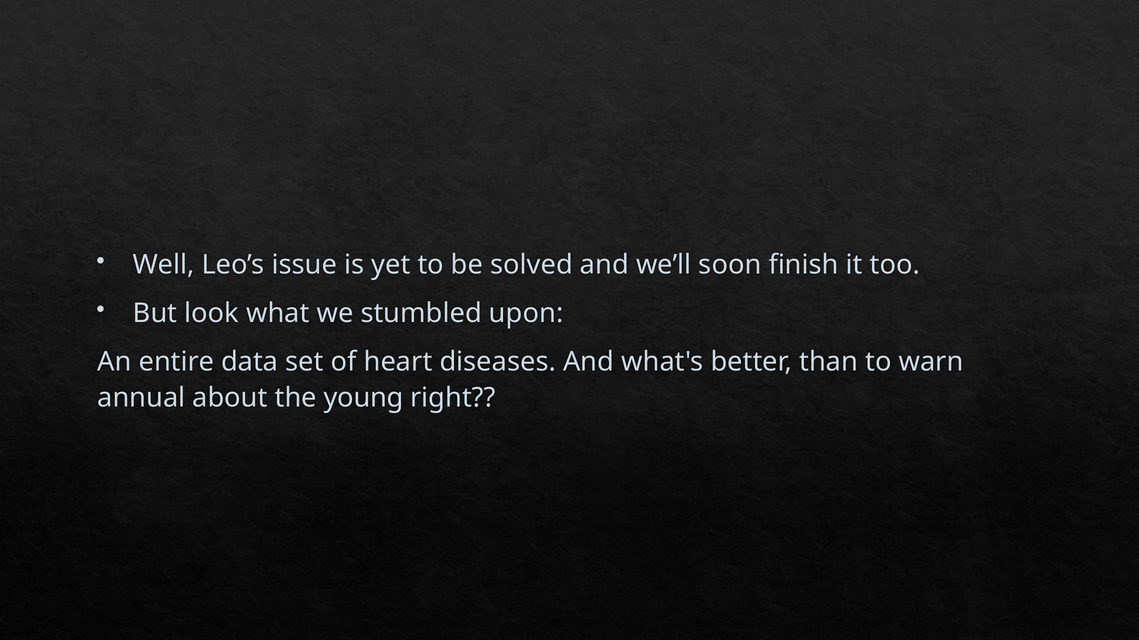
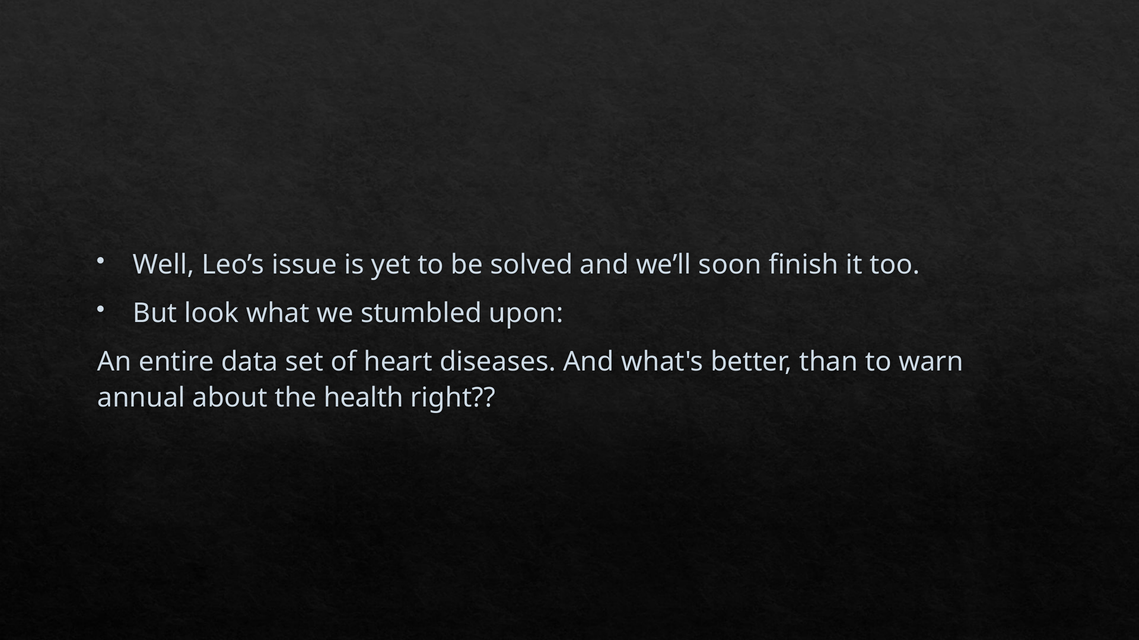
young: young -> health (364, 398)
